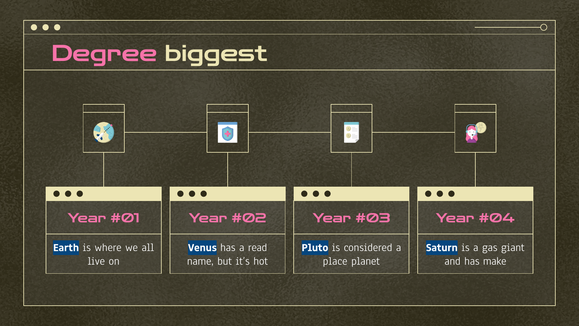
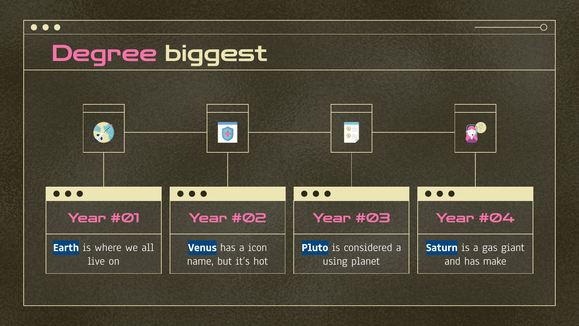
read: read -> icon (258, 247)
place: place -> using (335, 261)
